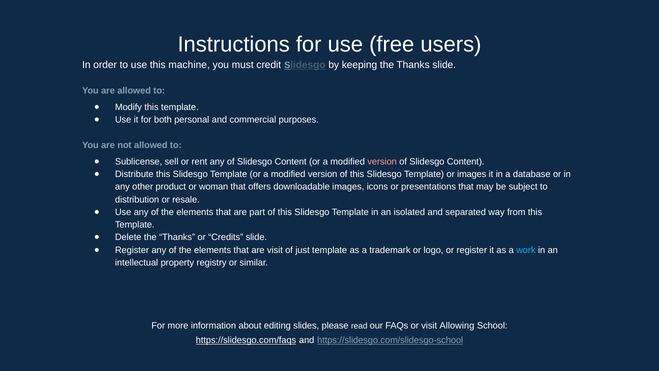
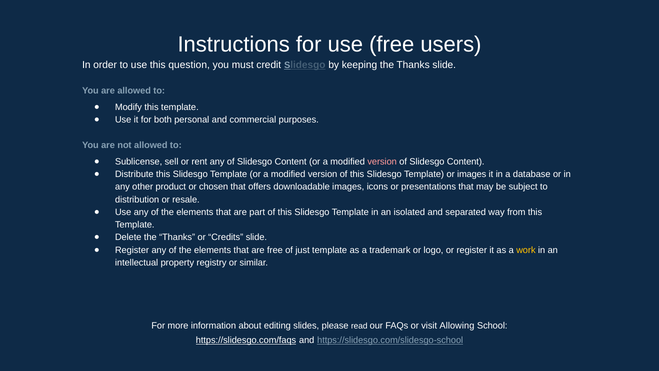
machine: machine -> question (189, 65)
woman: woman -> chosen (214, 187)
are visit: visit -> free (275, 250)
work colour: light blue -> yellow (526, 250)
